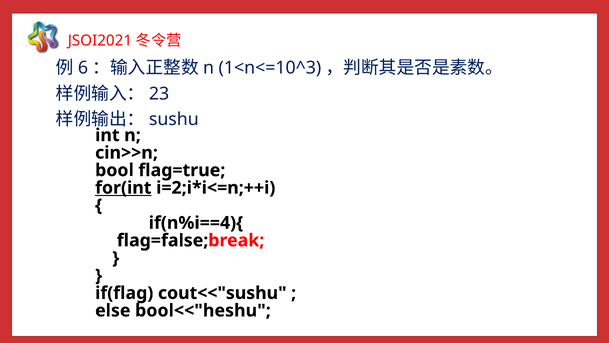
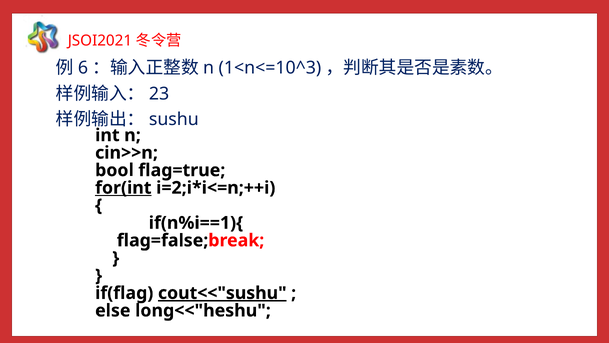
if(n%i==4){: if(n%i==4){ -> if(n%i==1){ (196, 223)
cout<<"sushu underline: none -> present (222, 293)
bool<<"heshu: bool<<"heshu -> long<<"heshu (203, 310)
